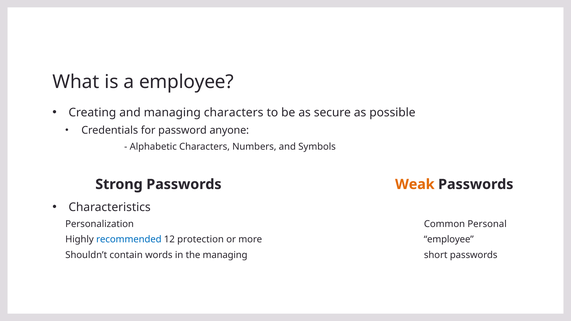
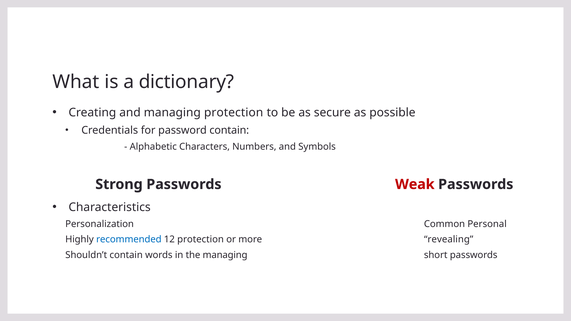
a employee: employee -> dictionary (186, 82)
managing characters: characters -> protection (234, 113)
password anyone: anyone -> contain (229, 131)
Weak colour: orange -> red (415, 184)
more employee: employee -> revealing (449, 240)
